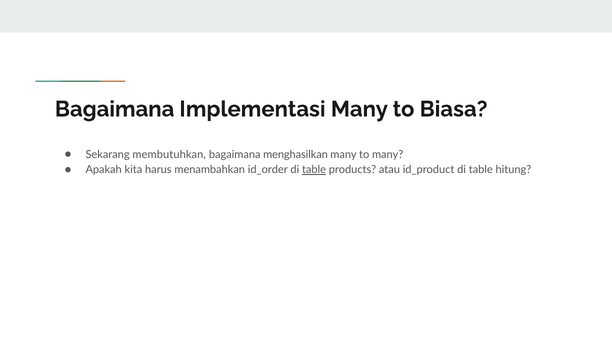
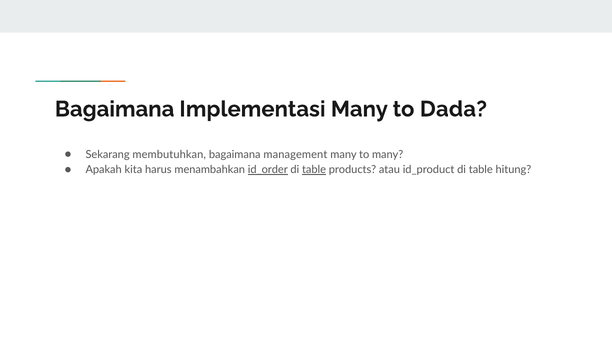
Biasa: Biasa -> Dada (453, 109)
menghasilkan: menghasilkan -> management (295, 155)
id_order underline: none -> present (268, 170)
